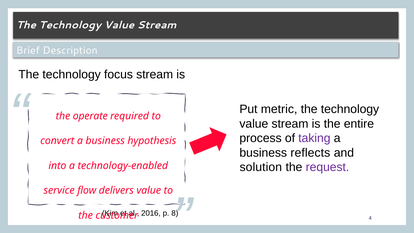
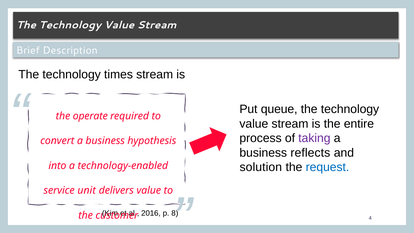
focus: focus -> times (118, 74)
metric: metric -> queue (279, 109)
request colour: purple -> blue (327, 167)
flow: flow -> unit (87, 190)
